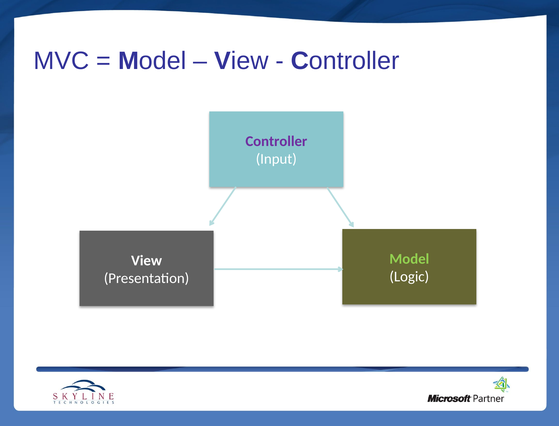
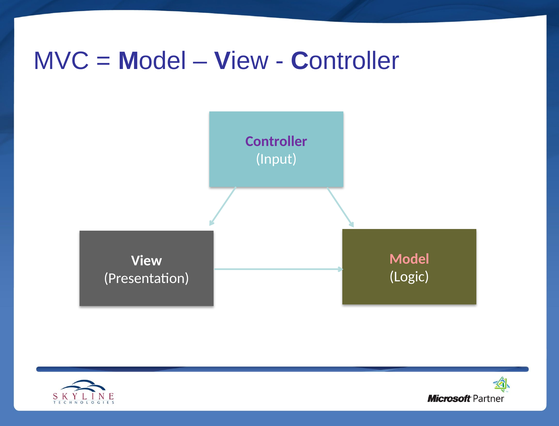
Model colour: light green -> pink (409, 259)
